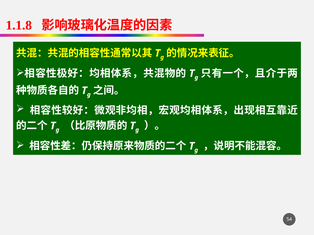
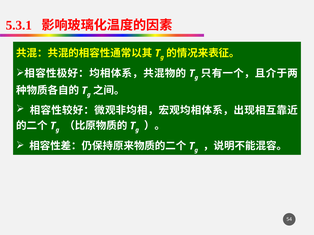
1.1.8: 1.1.8 -> 5.3.1 (19, 25)
